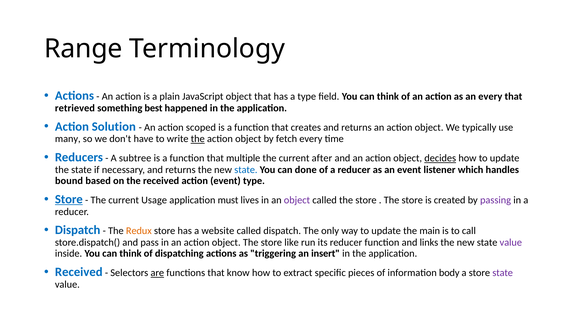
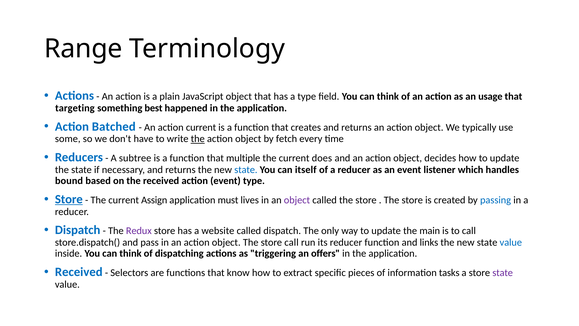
an every: every -> usage (490, 96)
retrieved: retrieved -> targeting (75, 108)
Solution: Solution -> Batched (114, 126)
action scoped: scoped -> current (201, 127)
many: many -> some (68, 139)
after: after -> does (322, 158)
decides underline: present -> none (440, 158)
done: done -> itself (306, 170)
Usage: Usage -> Assign (154, 200)
passing colour: purple -> blue (496, 200)
Redux colour: orange -> purple (139, 231)
store like: like -> call (291, 242)
value colour: purple -> blue (511, 242)
insert: insert -> offers (326, 253)
are underline: present -> none (157, 273)
body: body -> tasks (449, 273)
